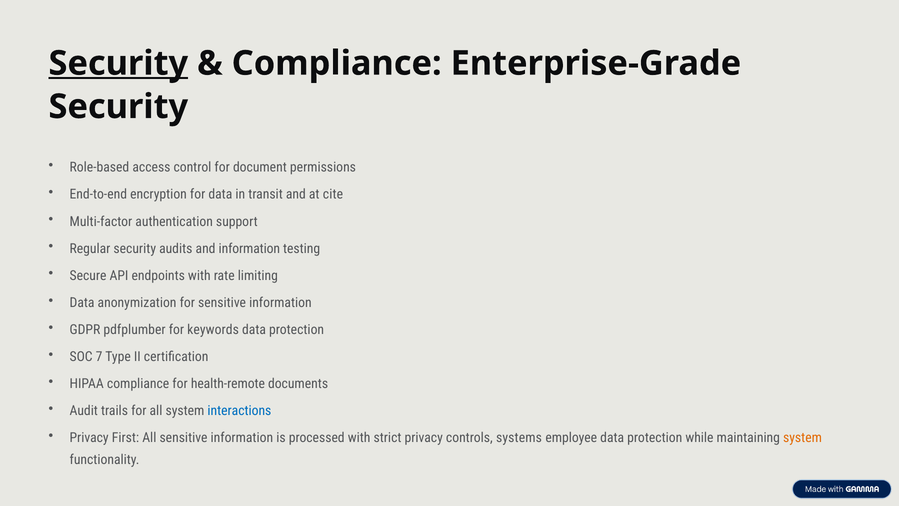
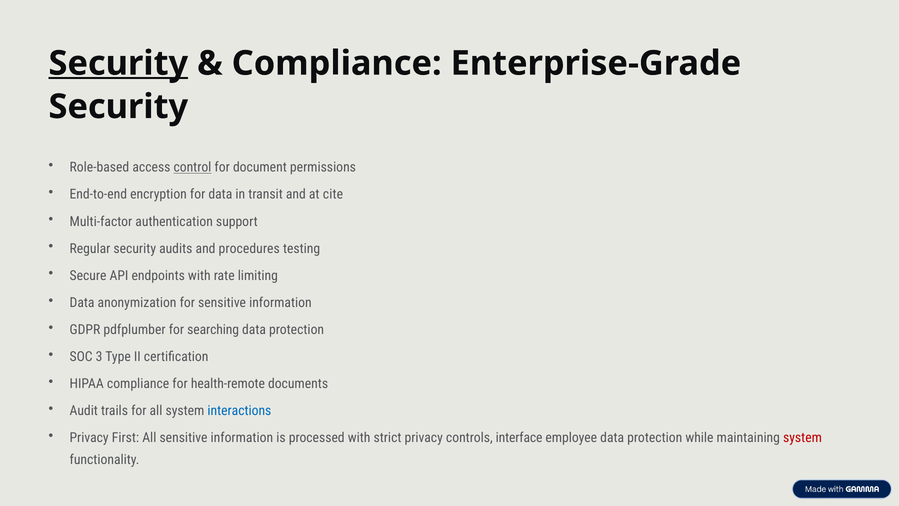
control underline: none -> present (192, 167)
and information: information -> procedures (249, 248)
keywords: keywords -> searching (213, 330)
7: 7 -> 3 (99, 357)
systems: systems -> interface (519, 438)
system colour: orange -> red (802, 438)
